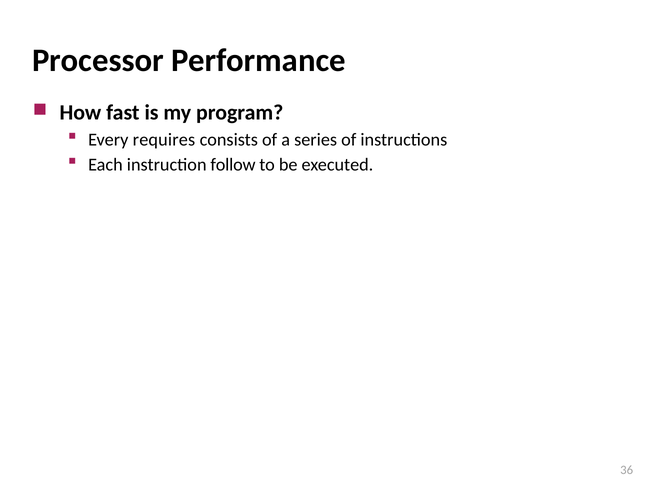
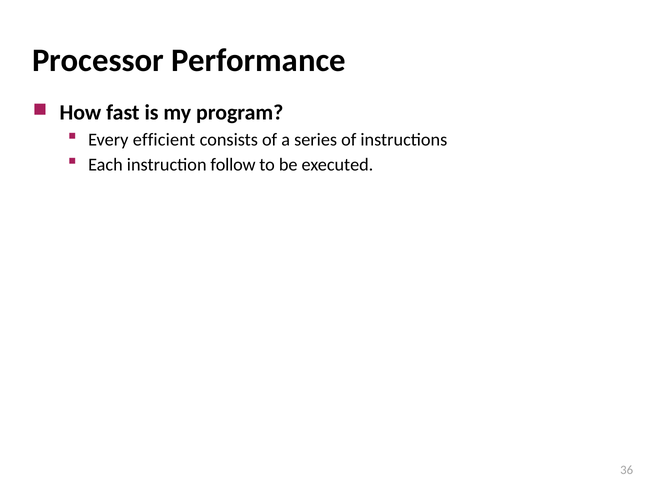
requires: requires -> efficient (164, 140)
